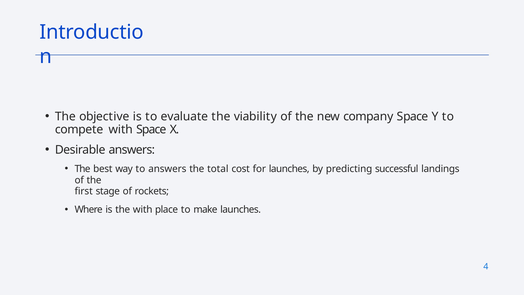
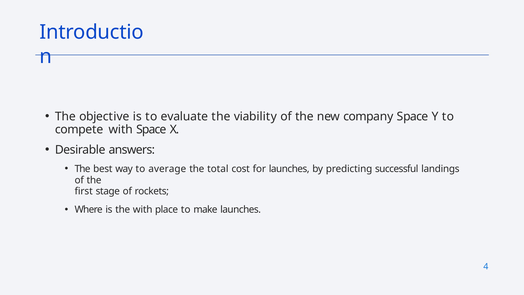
to answers: answers -> average (167, 169)
